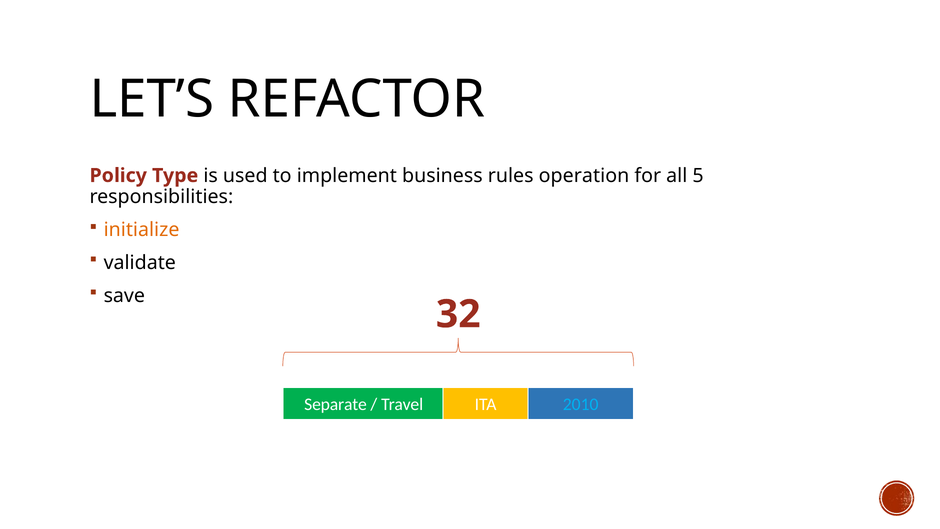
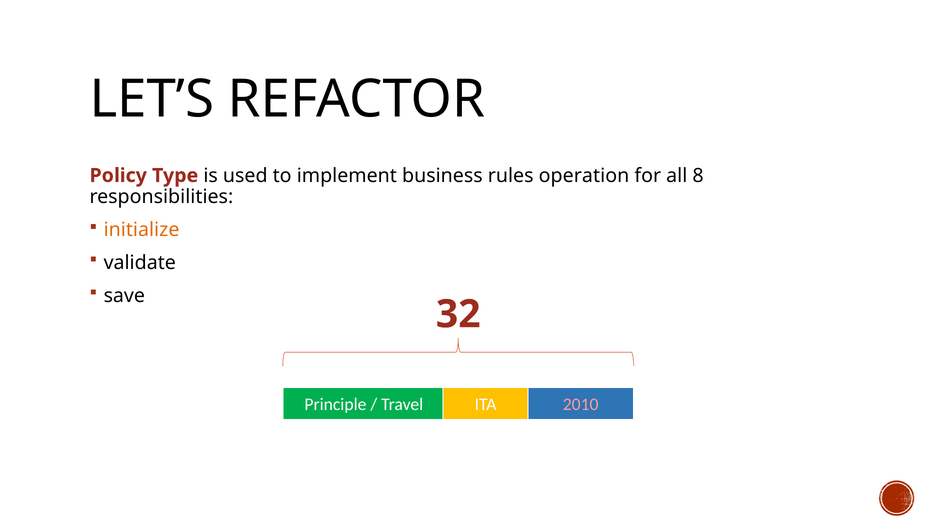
5: 5 -> 8 (698, 175)
Separate: Separate -> Principle (335, 404)
2010 colour: light blue -> pink (581, 404)
